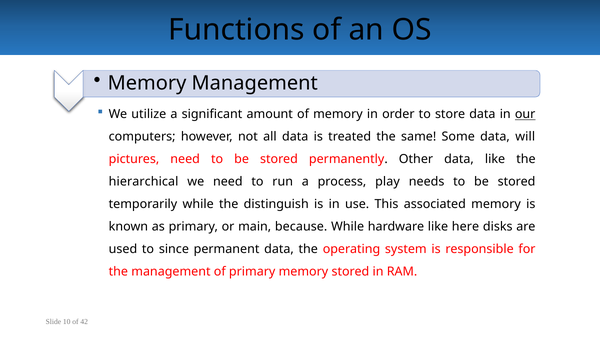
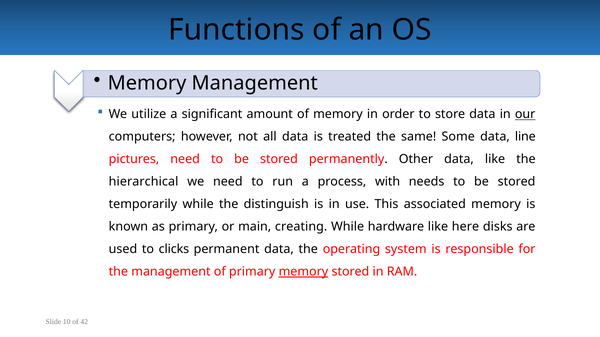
will: will -> line (525, 137)
play: play -> with (388, 182)
because: because -> creating (301, 227)
since: since -> clicks (174, 249)
memory underline: none -> present (303, 272)
